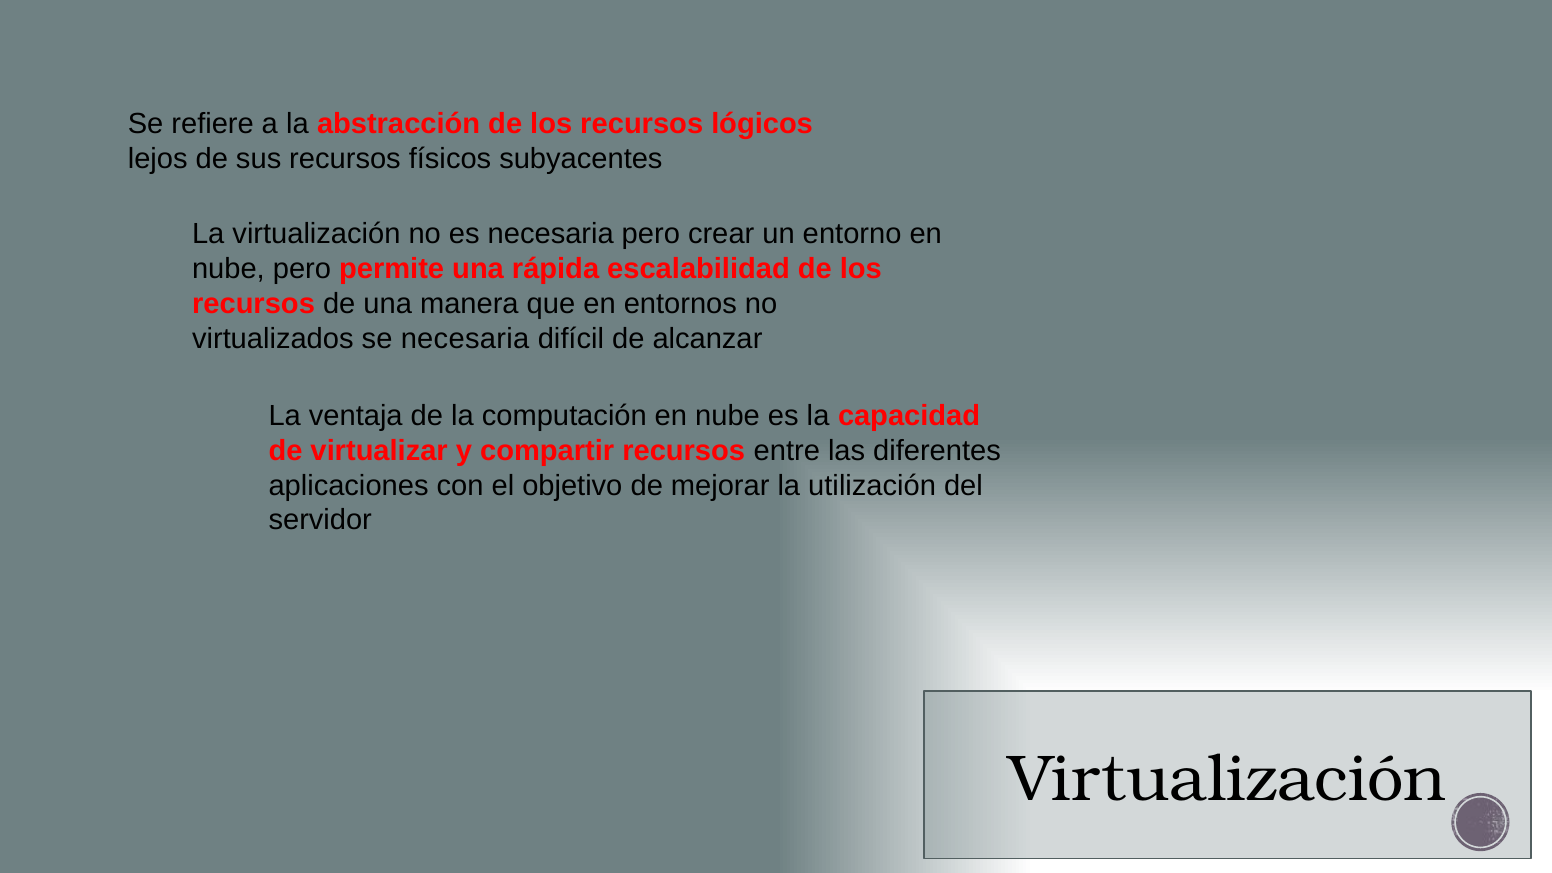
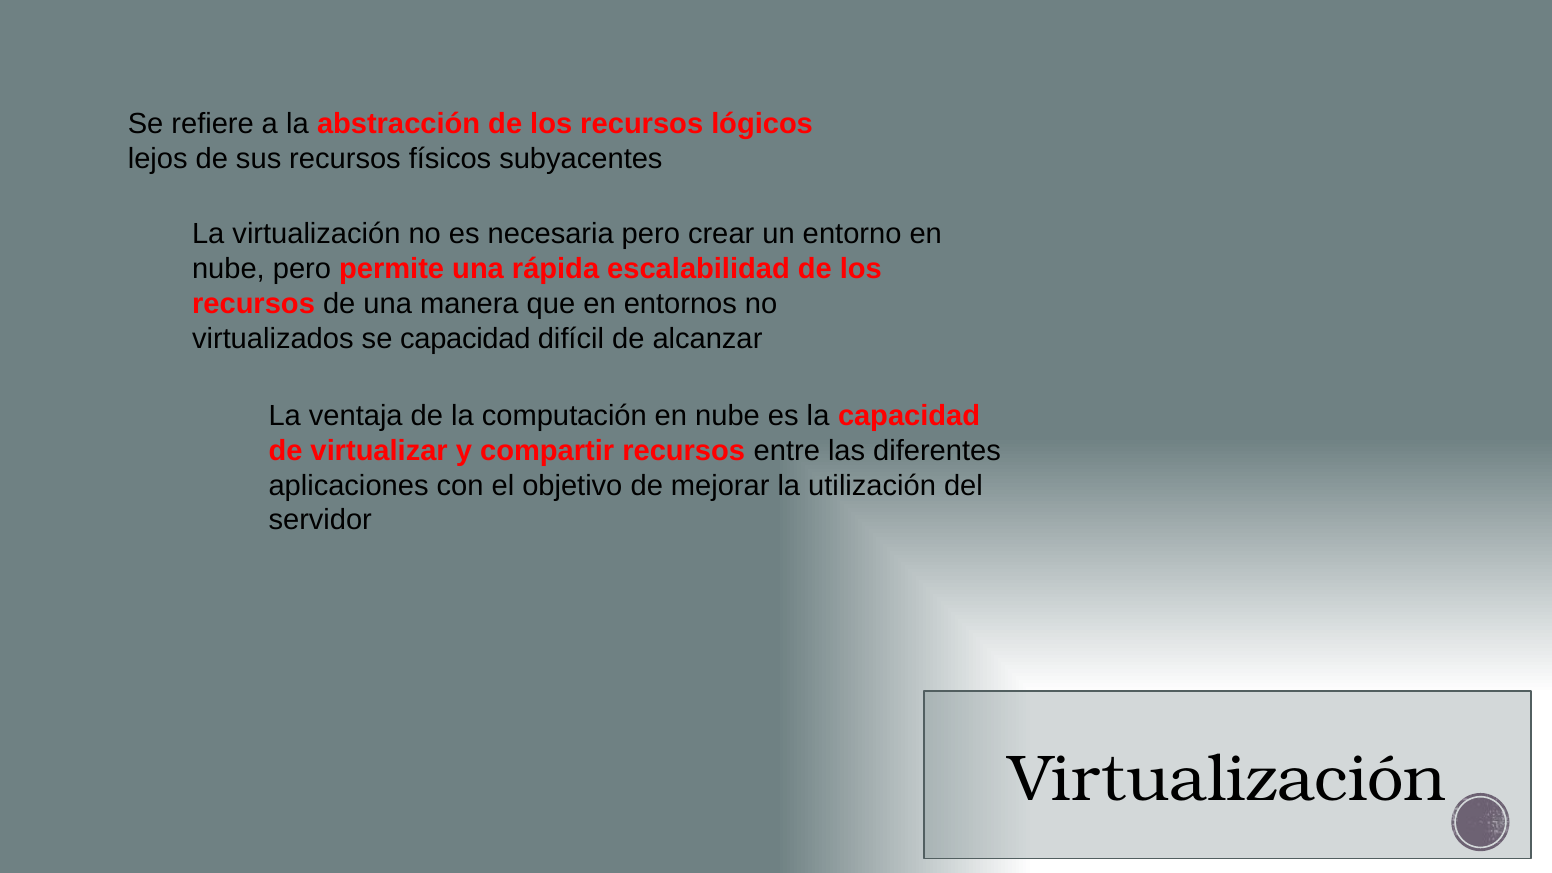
se necesaria: necesaria -> capacidad (465, 339)
